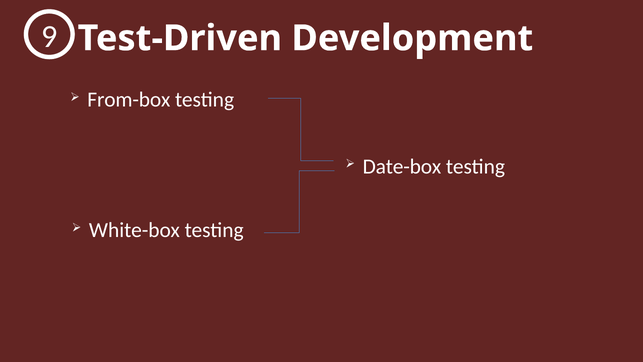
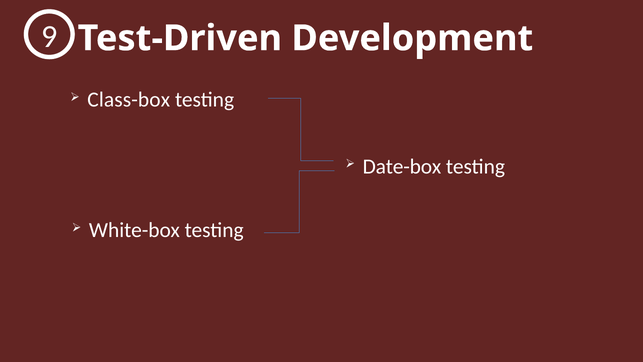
From-box: From-box -> Class-box (129, 100)
